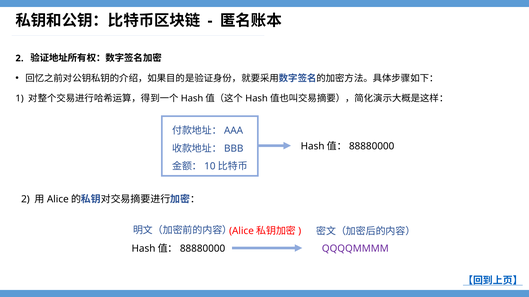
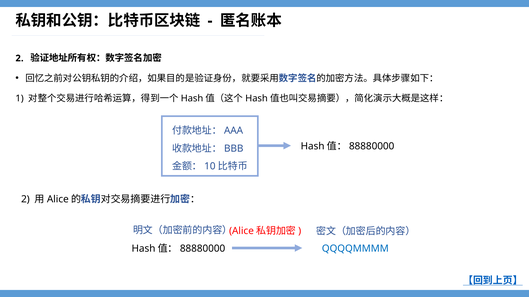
QQQQMMMM colour: purple -> blue (355, 249)
